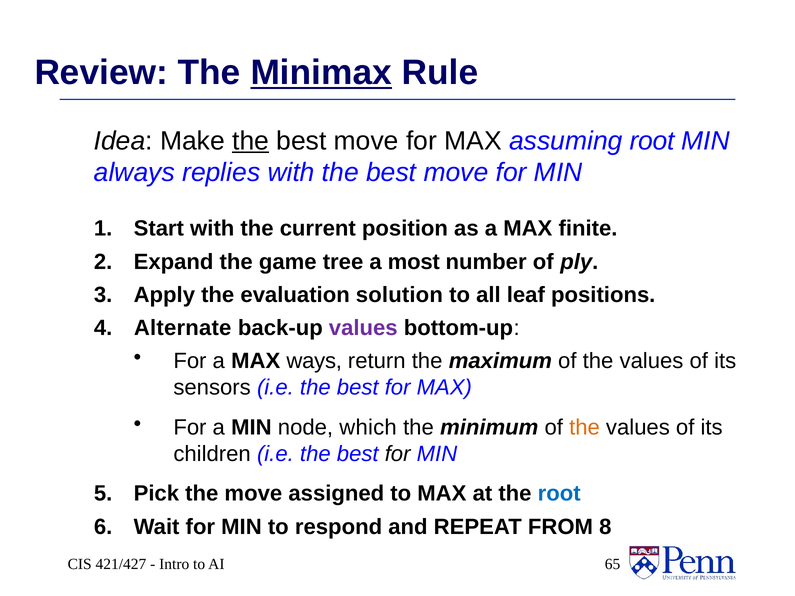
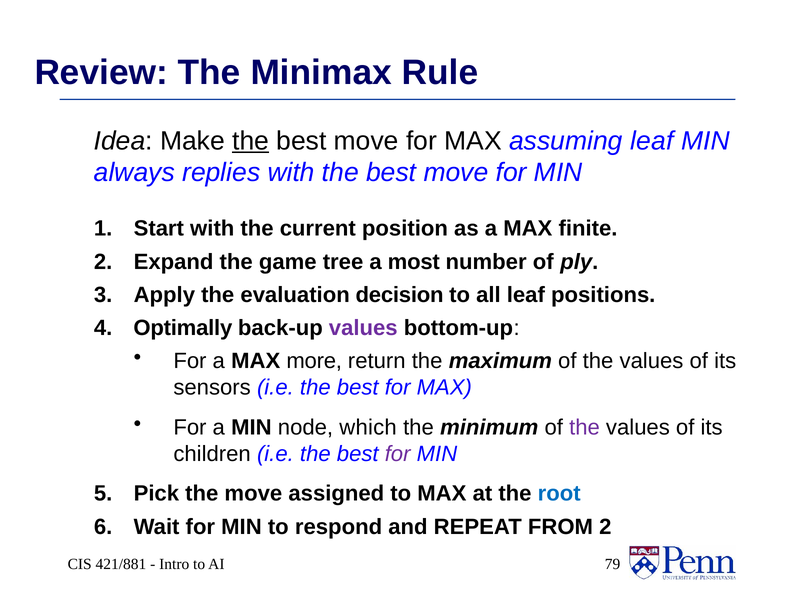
Minimax underline: present -> none (321, 73)
assuming root: root -> leaf (652, 141)
solution: solution -> decision (400, 295)
Alternate: Alternate -> Optimally (183, 328)
ways: ways -> more (314, 361)
the colour: orange -> purple (585, 428)
for colour: black -> purple (398, 454)
FROM 8: 8 -> 2 (605, 527)
421/427: 421/427 -> 421/881 (121, 564)
65: 65 -> 79 (613, 564)
